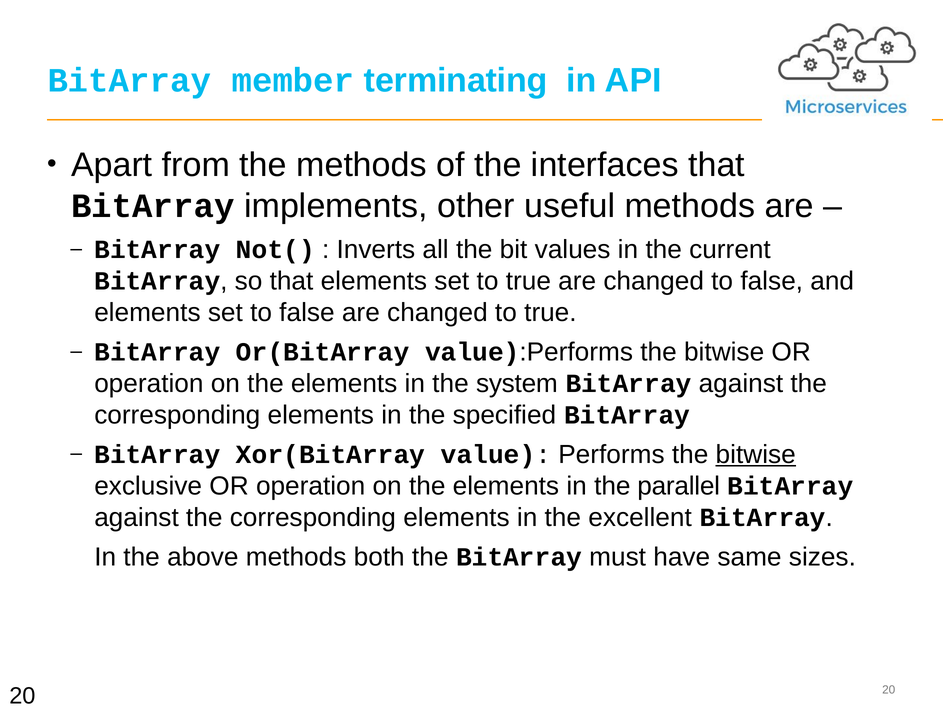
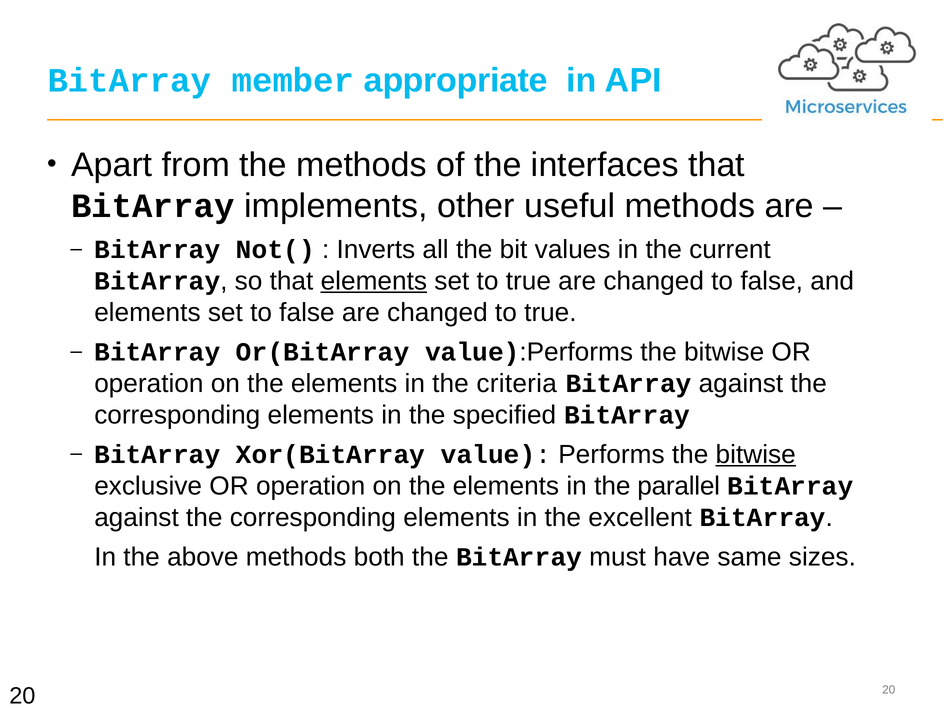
terminating: terminating -> appropriate (456, 81)
elements underline: none -> present (374, 281)
system: system -> criteria (517, 384)
